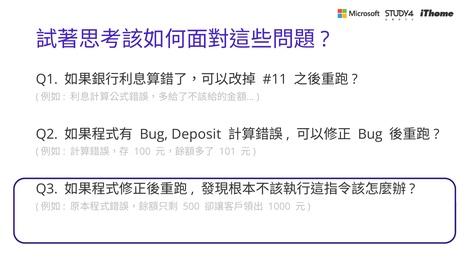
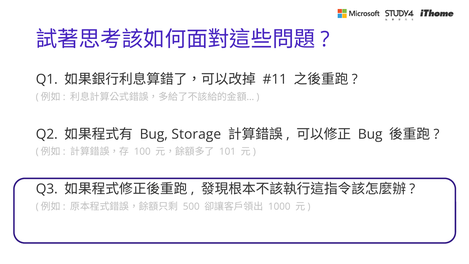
Deposit: Deposit -> Storage (196, 134)
